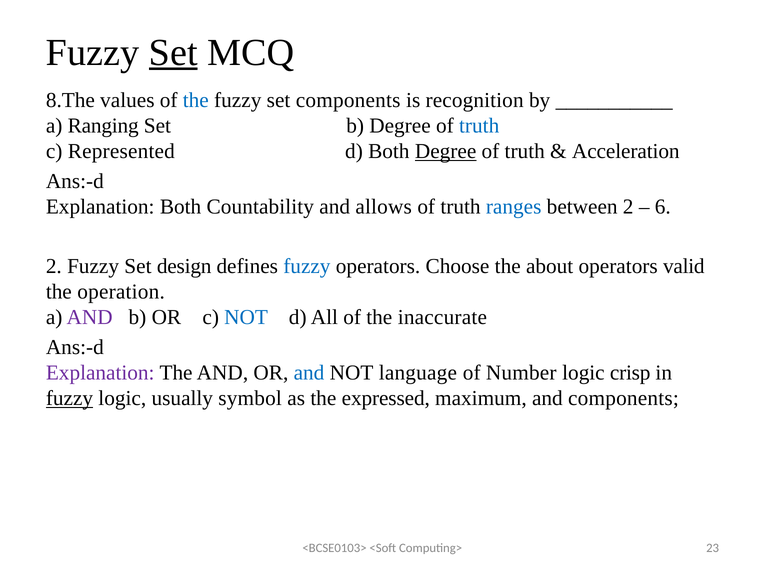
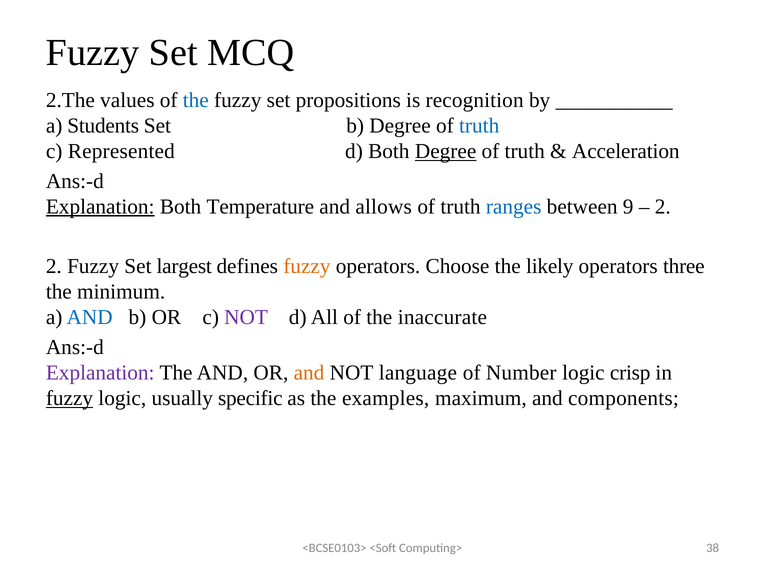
Set underline: present -> none (173, 52)
8.The: 8.The -> 2.The (70, 100)
set components: components -> propositions (348, 100)
Ranging: Ranging -> Students (103, 126)
Explanation underline: none -> present (100, 207)
Countability: Countability -> Temperature (260, 207)
between 2: 2 -> 9 (628, 207)
6: 6 -> 2 (663, 207)
design: design -> largest (184, 266)
fuzzy colour: blue -> orange (307, 266)
about: about -> likely (550, 266)
valid: valid -> three (684, 266)
operation: operation -> minimum (121, 292)
AND colour: purple -> blue (90, 317)
NOT colour: blue -> purple (246, 317)
and colour: blue -> orange (309, 373)
symbol: symbol -> specific (250, 398)
expressed: expressed -> examples (386, 398)
23: 23 -> 38 (713, 548)
